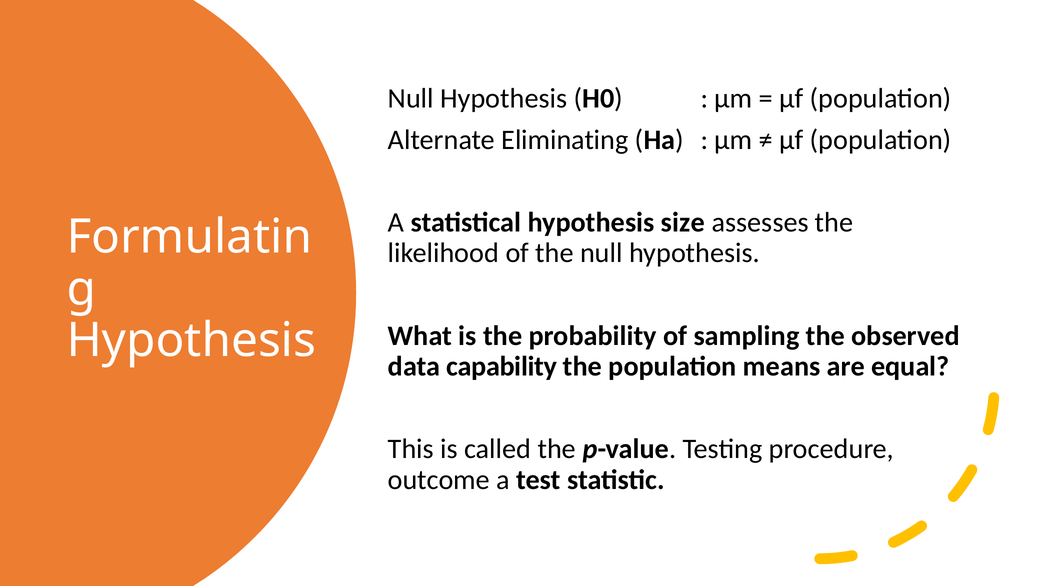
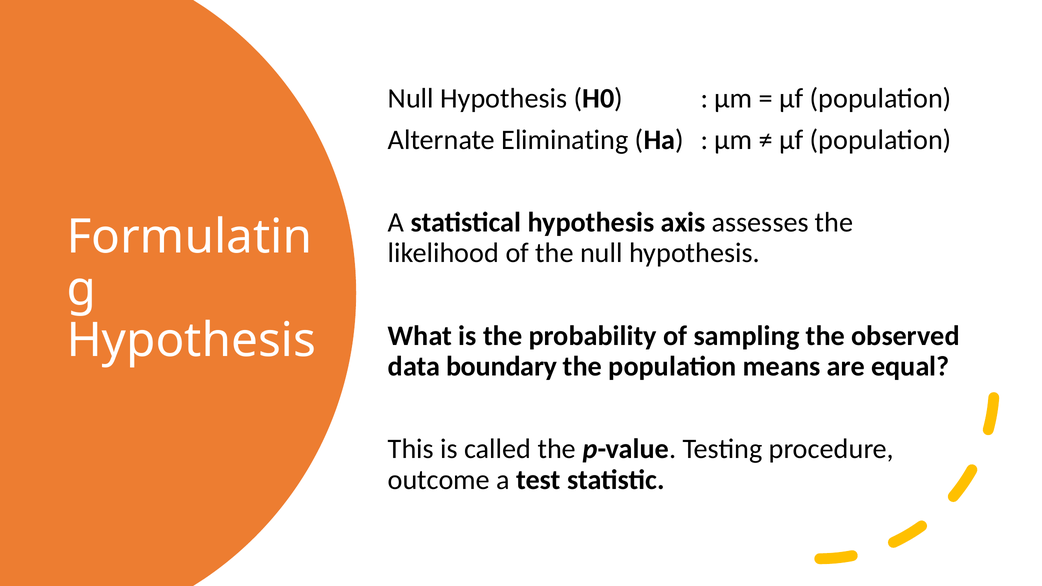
size: size -> axis (683, 223)
capability: capability -> boundary (502, 366)
